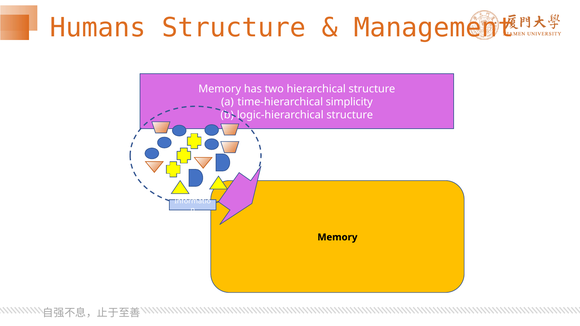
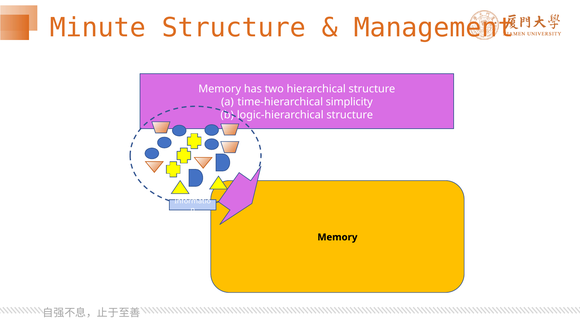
Humans: Humans -> Minute (98, 28)
